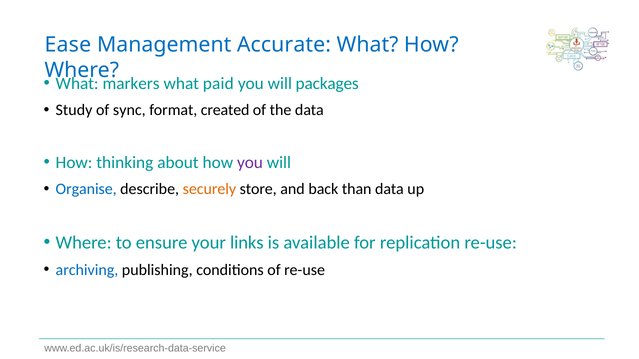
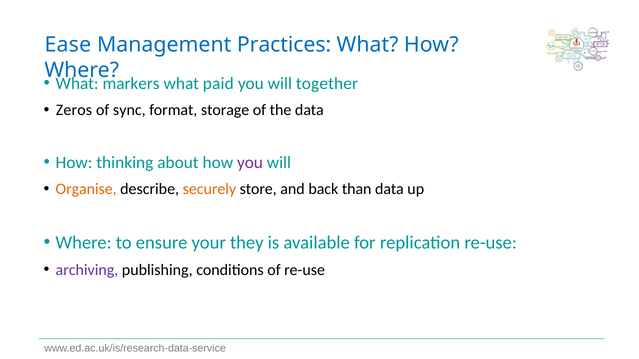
Accurate: Accurate -> Practices (284, 45)
packages: packages -> together (327, 84)
Study: Study -> Zeros (74, 110)
created: created -> storage (225, 110)
Organise colour: blue -> orange (86, 189)
links: links -> they (247, 243)
archiving colour: blue -> purple (87, 270)
